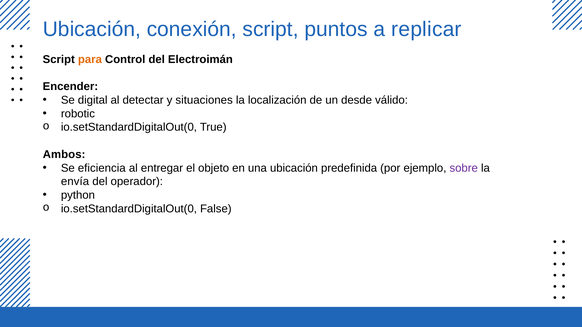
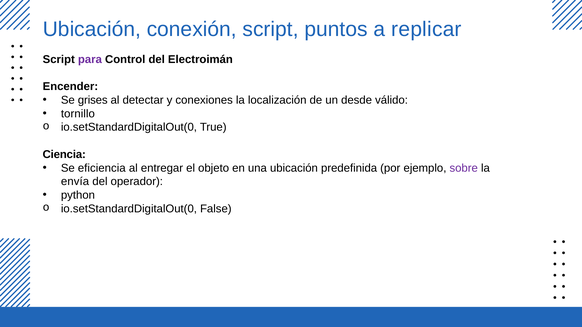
para colour: orange -> purple (90, 59)
digital: digital -> grises (93, 100)
situaciones: situaciones -> conexiones (204, 100)
robotic: robotic -> tornillo (78, 114)
Ambos: Ambos -> Ciencia (64, 155)
